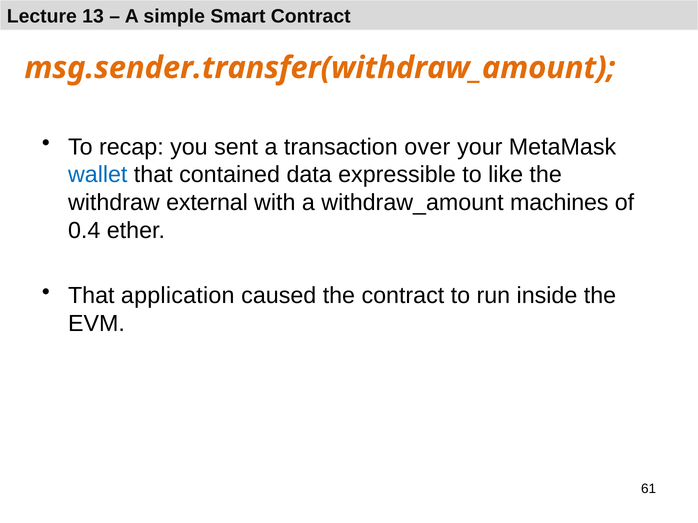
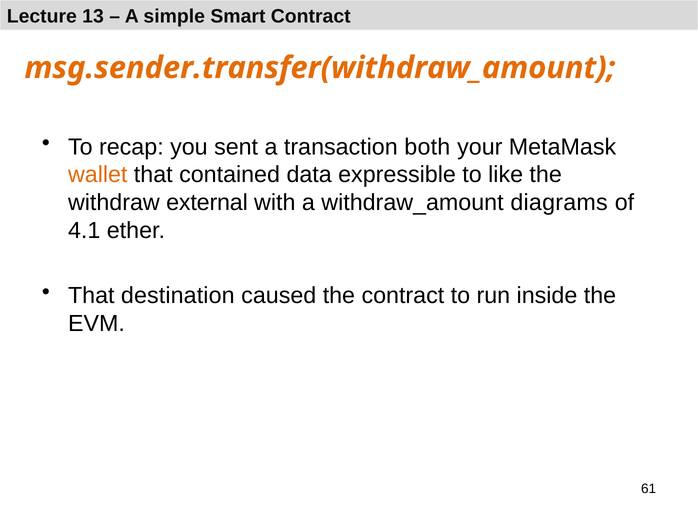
over: over -> both (427, 147)
wallet colour: blue -> orange (98, 175)
machines: machines -> diagrams (559, 203)
0.4: 0.4 -> 4.1 (84, 231)
application: application -> destination (178, 296)
